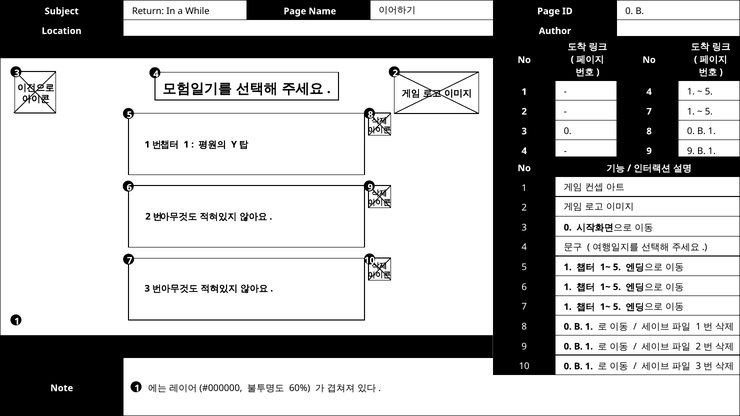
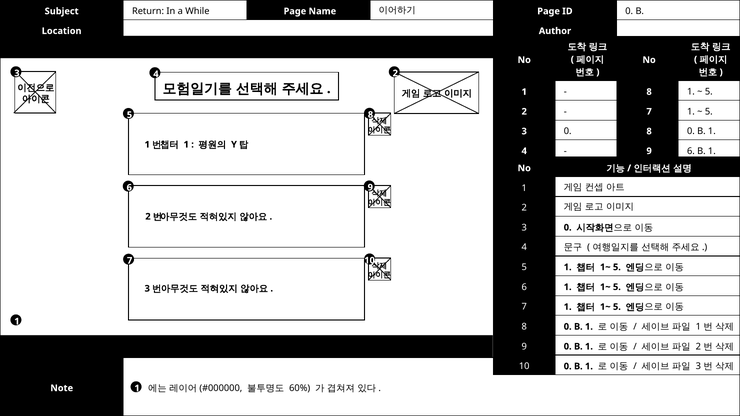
4: 4 -> 8 (649, 92)
9: 9 -> 6 (691, 151)
